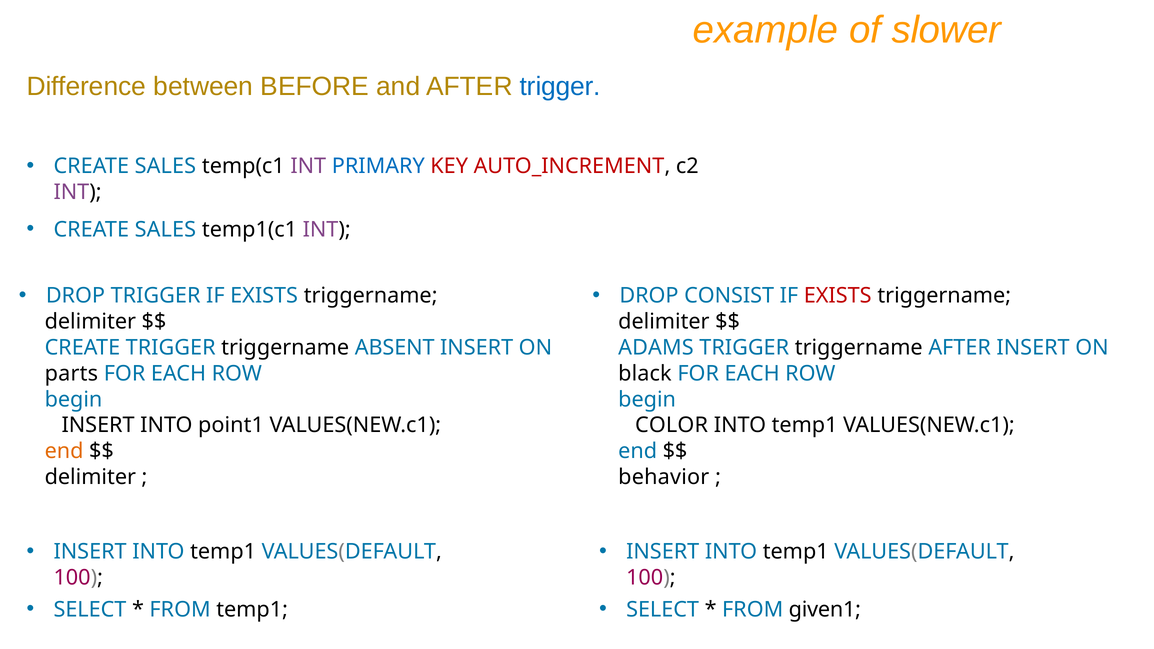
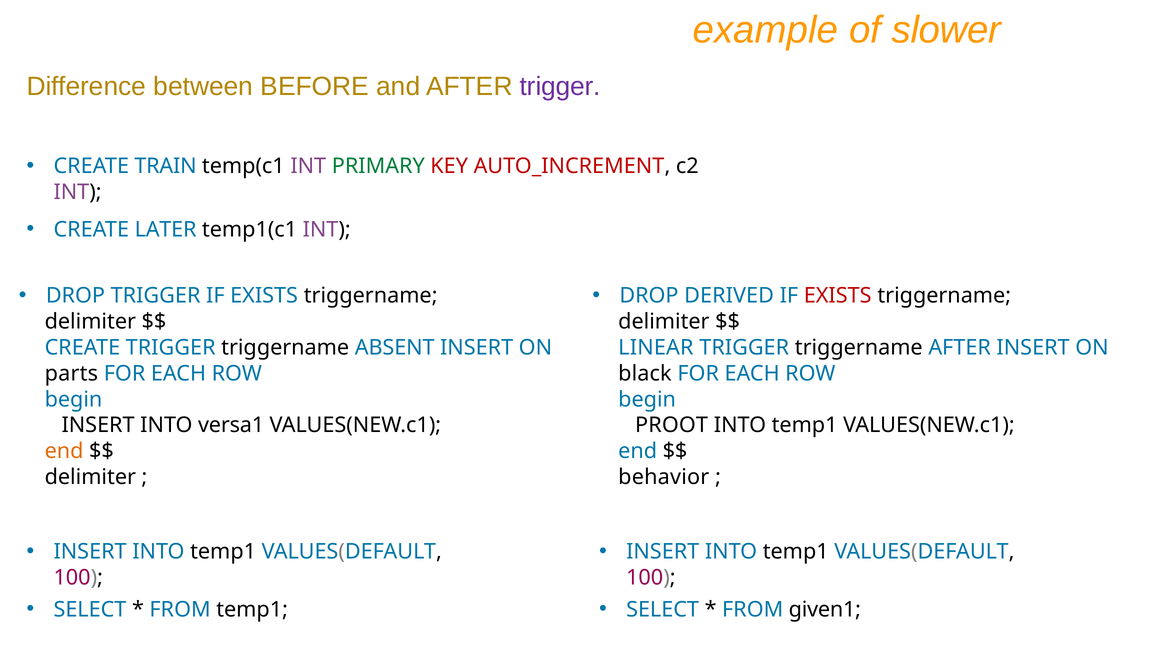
trigger colour: blue -> purple (560, 87)
SALES: SALES -> TRAIN (166, 166)
PRIMARY colour: blue -> green (378, 166)
SALES: SALES -> LATER (166, 230)
CONSIST: CONSIST -> DERIVED (729, 296)
ADAMS: ADAMS -> LINEAR (656, 348)
point1: point1 -> versa1 (231, 425)
COLOR: COLOR -> PROOT (672, 425)
